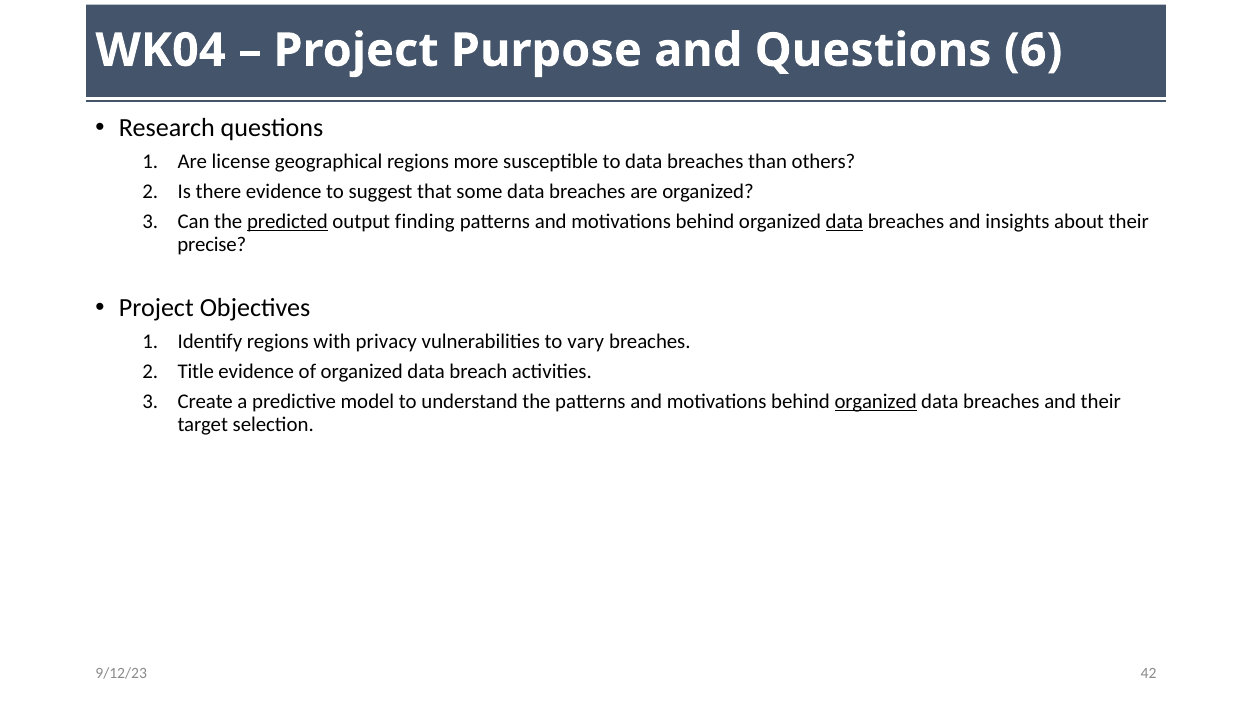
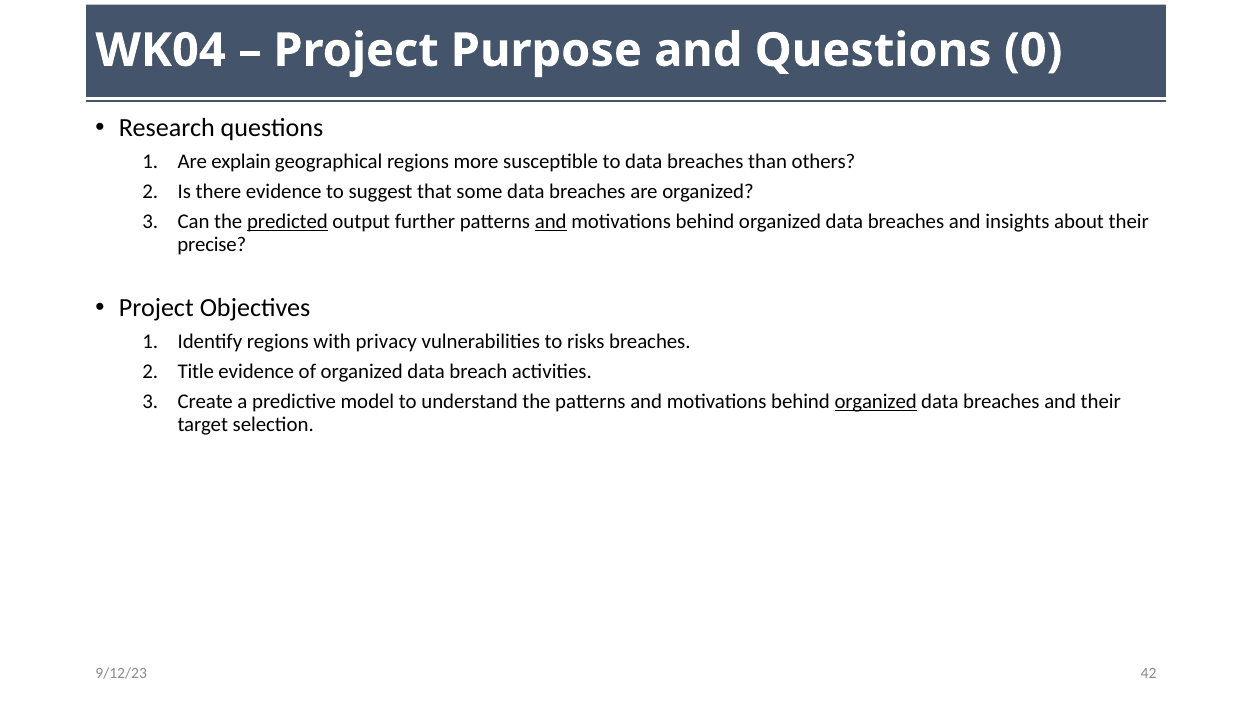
6: 6 -> 0 (1033, 50)
license: license -> explain (241, 161)
finding: finding -> further (425, 222)
and underline: none -> present (551, 222)
data underline: present -> none (844, 222)
vary: vary -> risks (586, 341)
